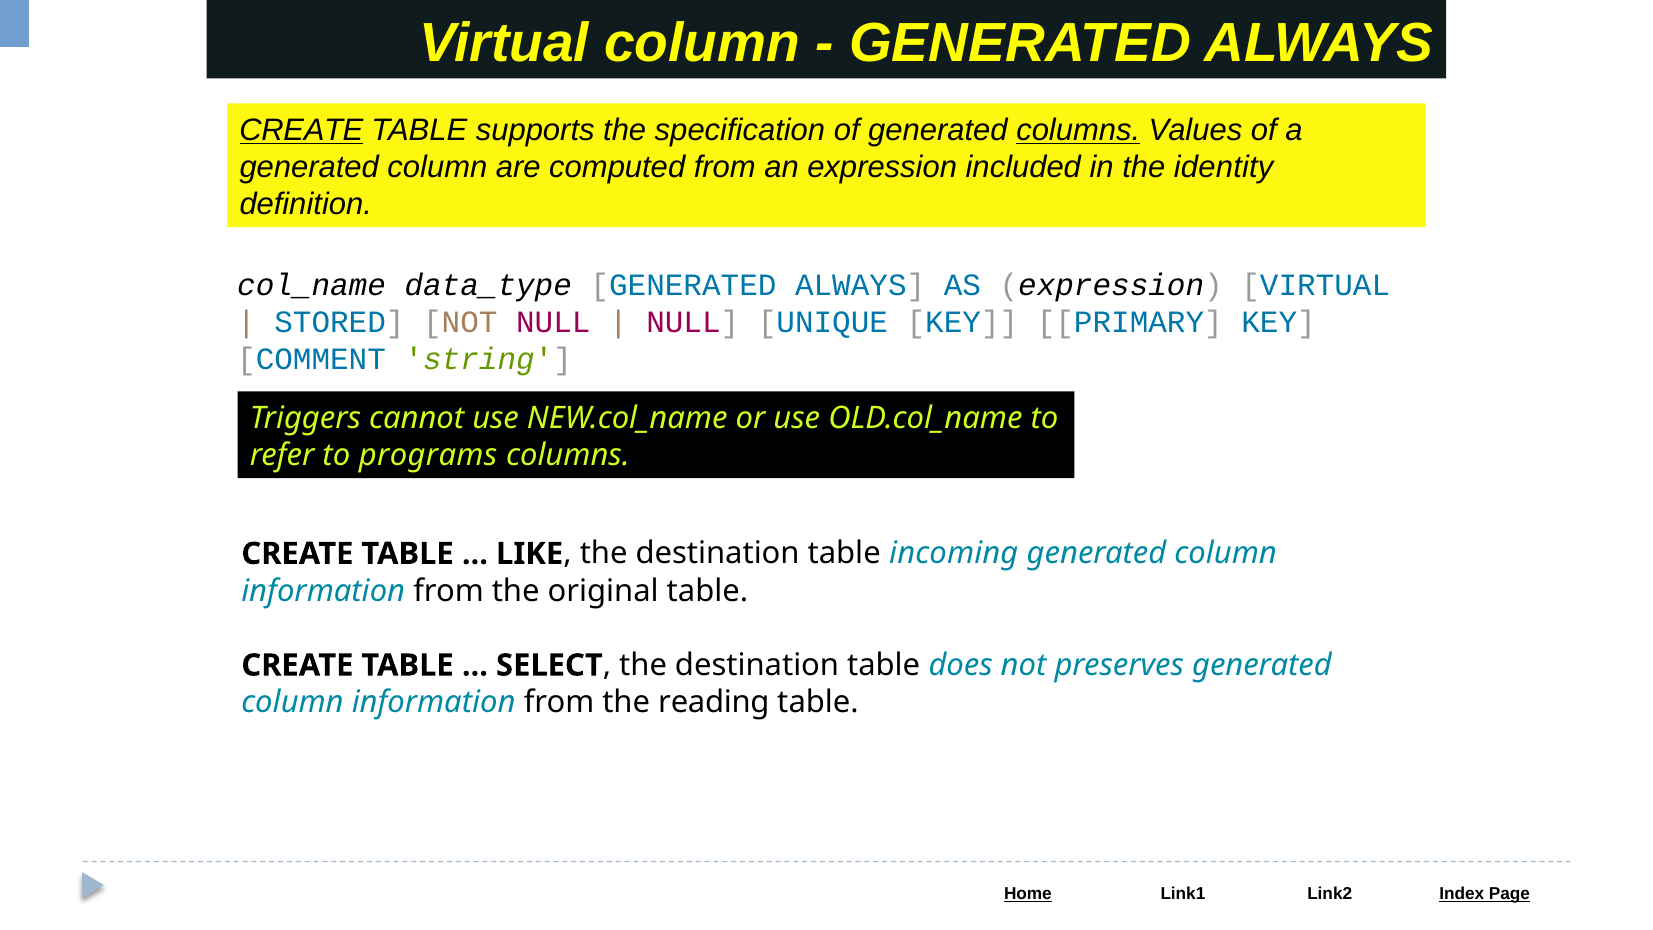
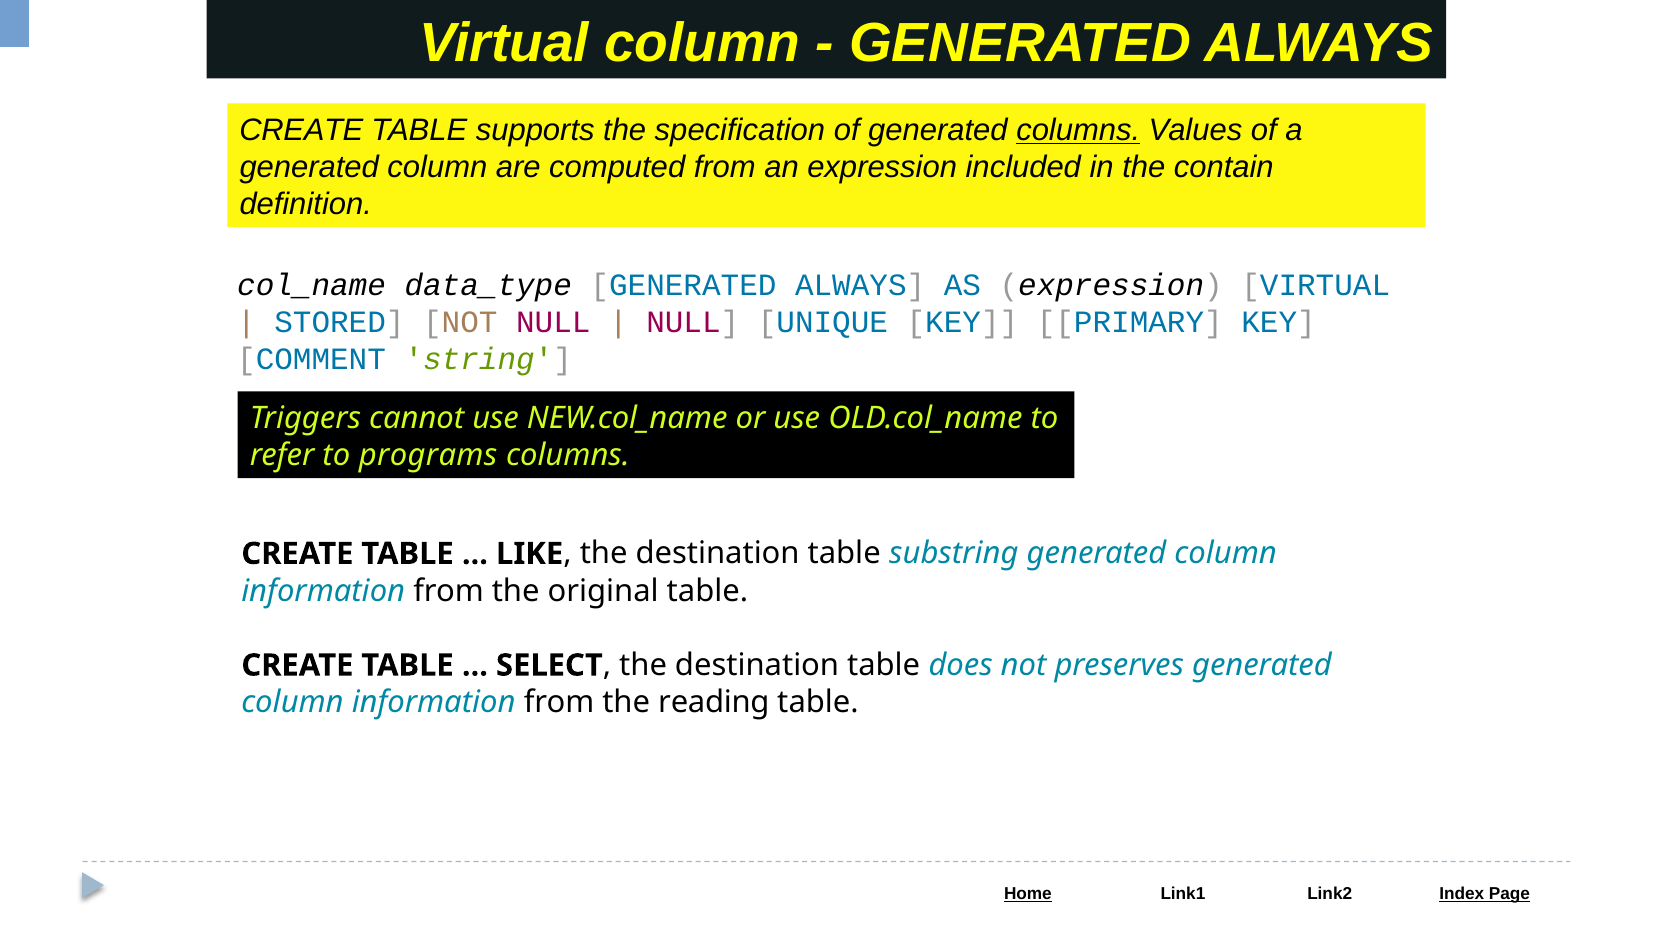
CREATE underline: present -> none (301, 130)
identity: identity -> contain (1224, 167)
incoming: incoming -> substring (954, 554)
